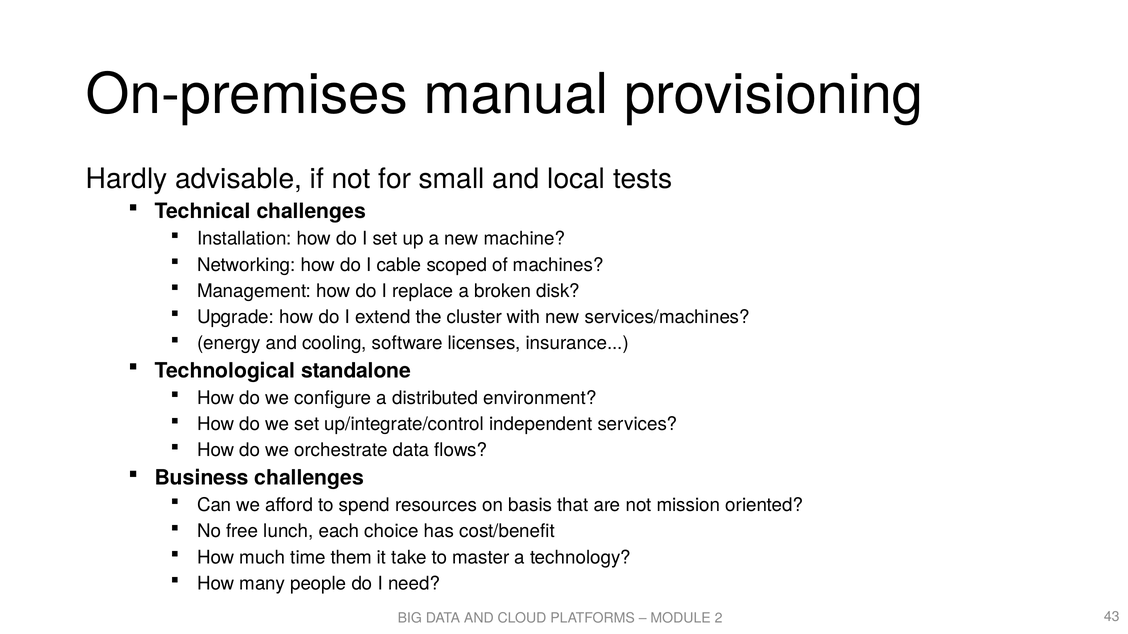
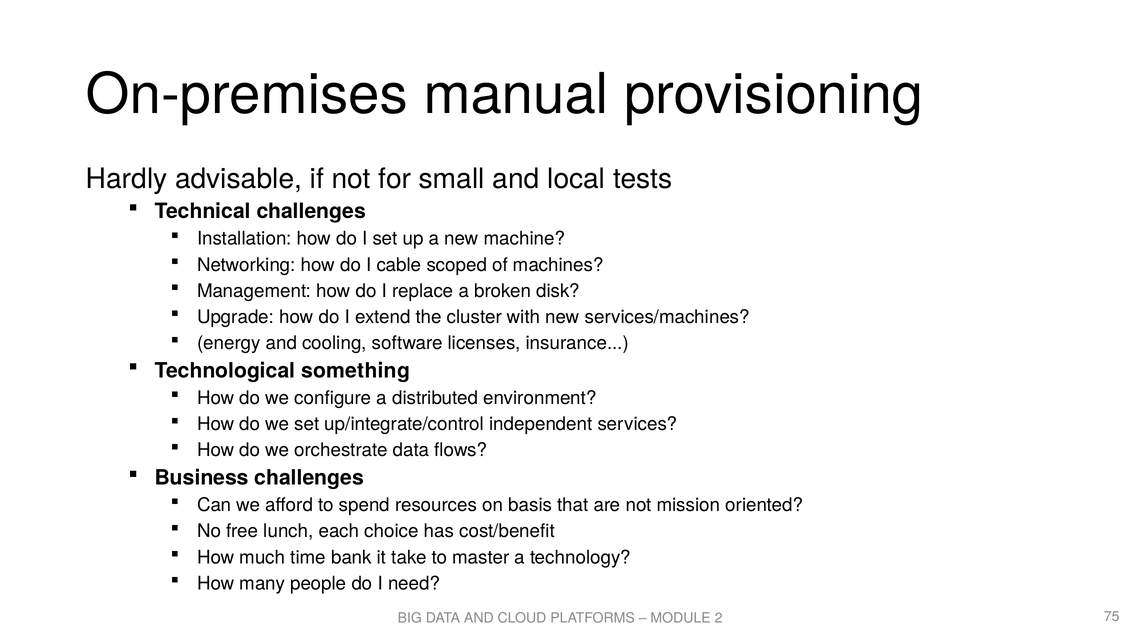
standalone: standalone -> something (356, 371)
them: them -> bank (351, 558)
43: 43 -> 75 (1112, 617)
